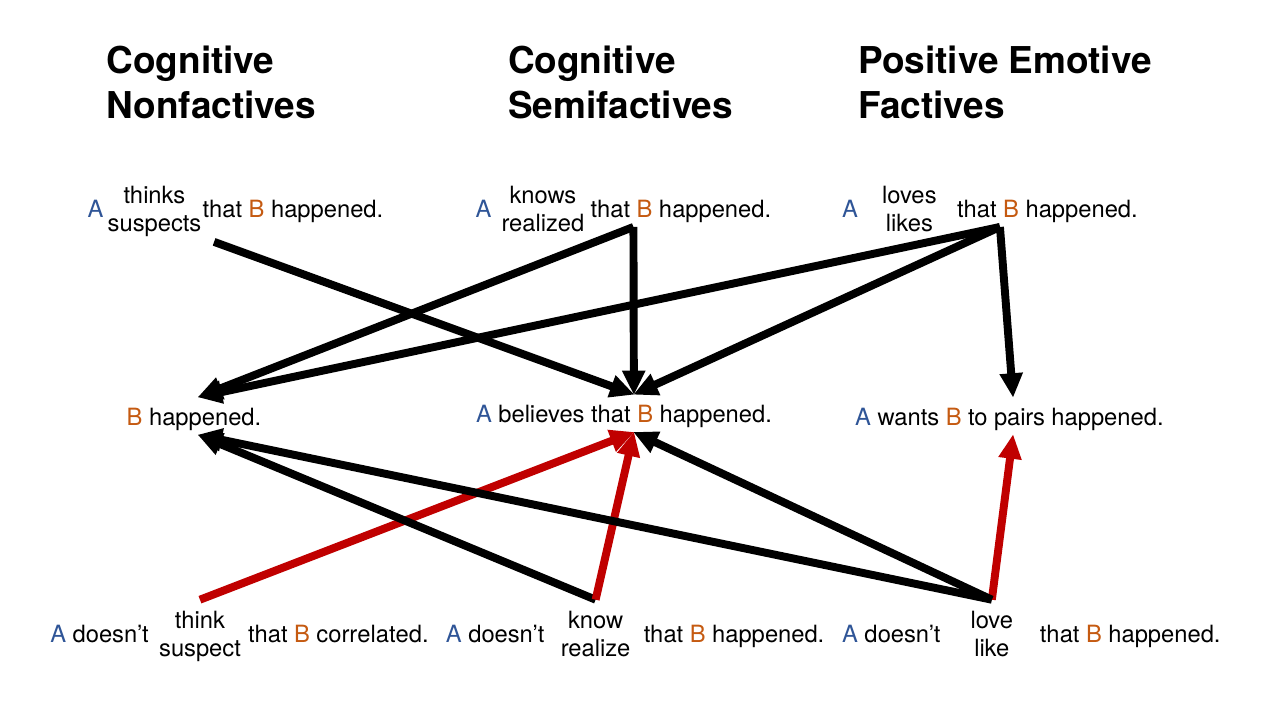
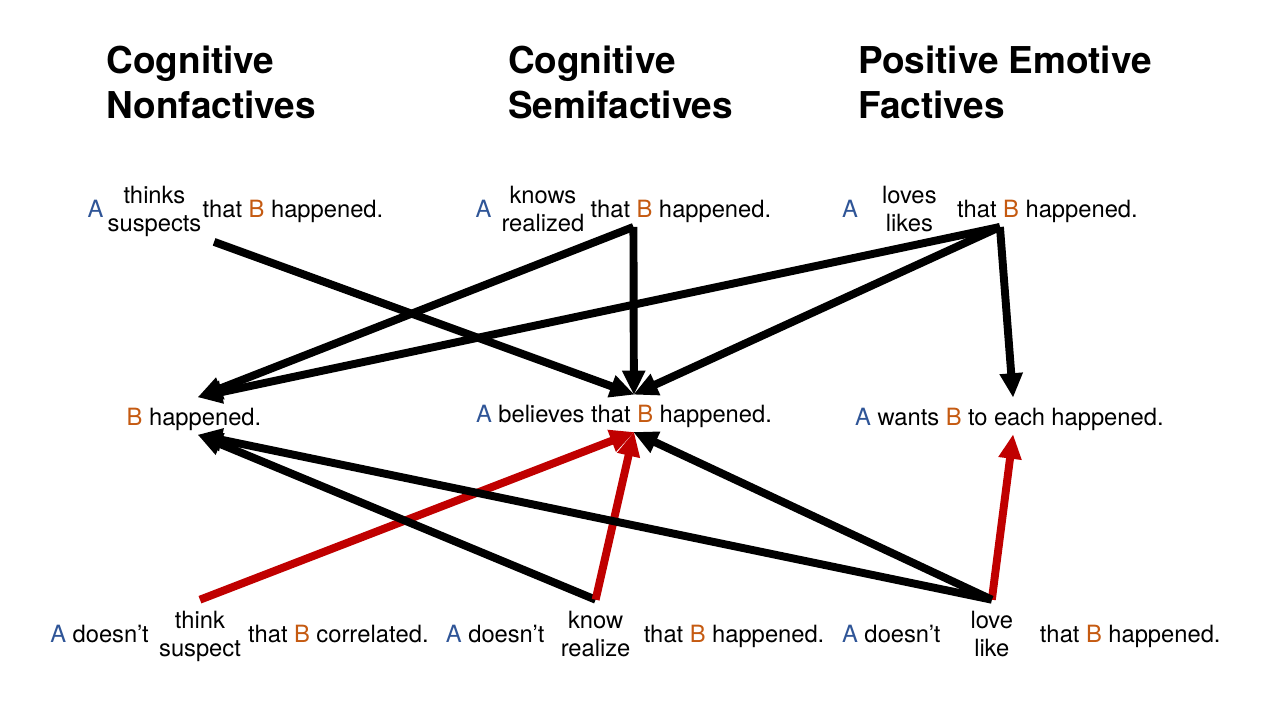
pairs: pairs -> each (1020, 417)
